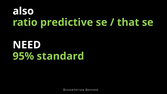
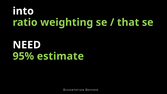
also: also -> into (23, 11)
predictive: predictive -> weighting (67, 22)
standard: standard -> estimate (60, 56)
